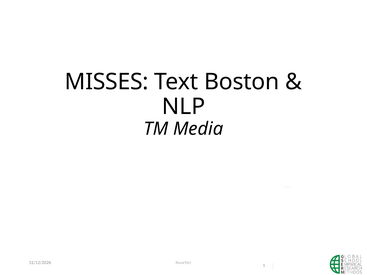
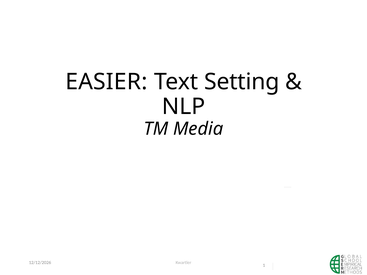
MISSES: MISSES -> EASIER (106, 82)
Boston: Boston -> Setting (242, 82)
